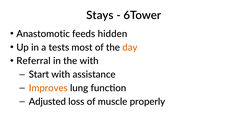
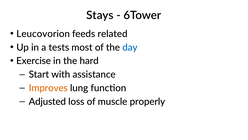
Anastomotic: Anastomotic -> Leucovorion (43, 34)
hidden: hidden -> related (113, 34)
day colour: orange -> blue (130, 47)
Referral: Referral -> Exercise (34, 61)
the with: with -> hard (89, 61)
